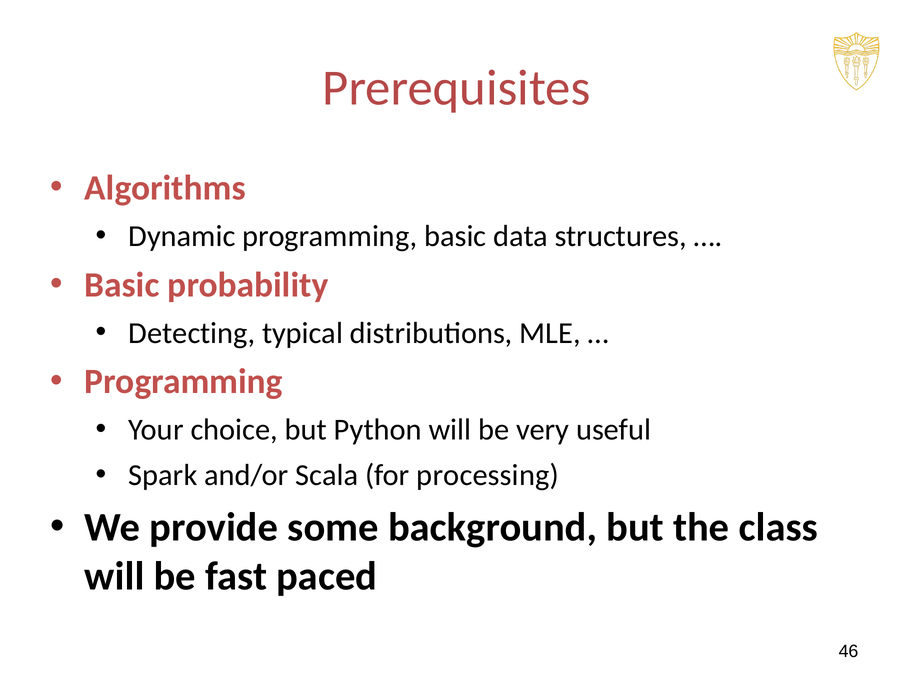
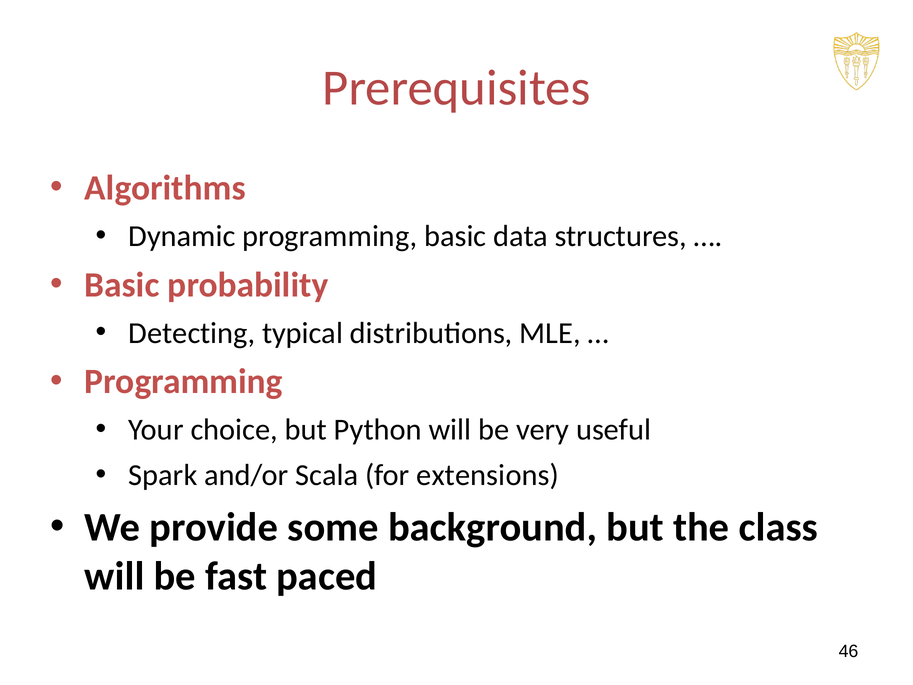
processing: processing -> extensions (488, 475)
